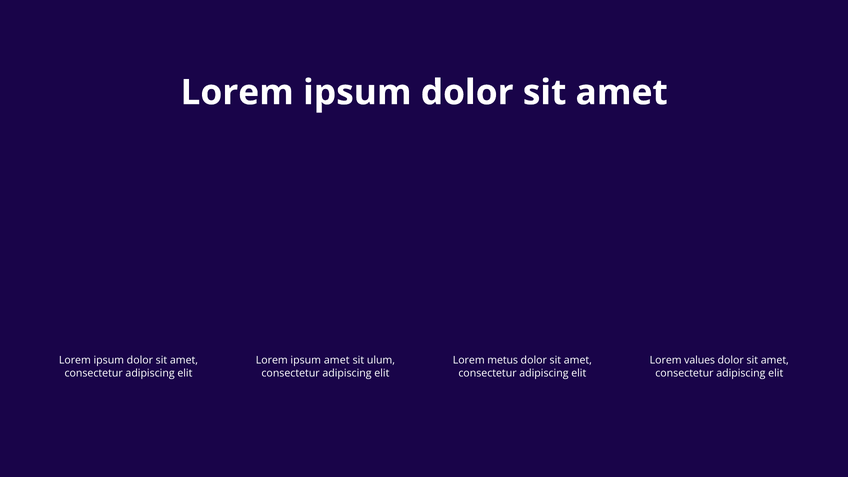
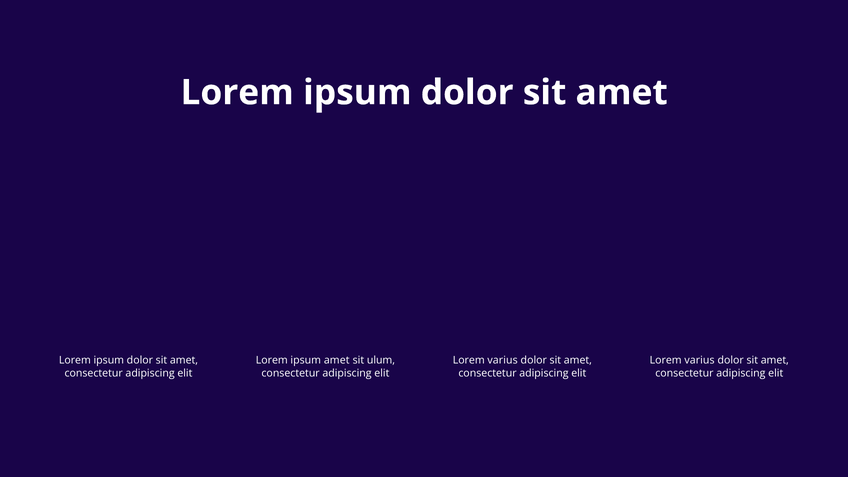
metus: metus -> varius (503, 360)
values: values -> varius (700, 360)
